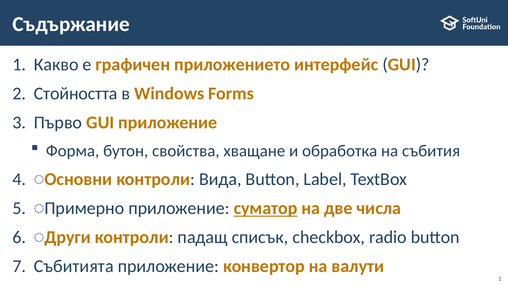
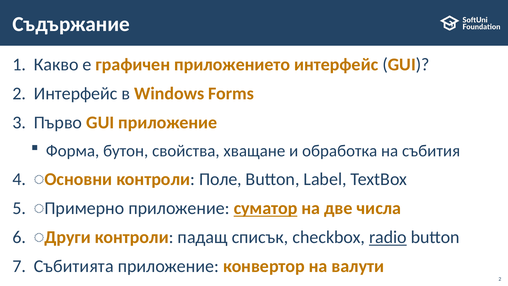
2 Стойността: Стойността -> Интерфейс (76, 93)
Вида: Вида -> Поле (220, 179)
radio underline: none -> present (388, 237)
